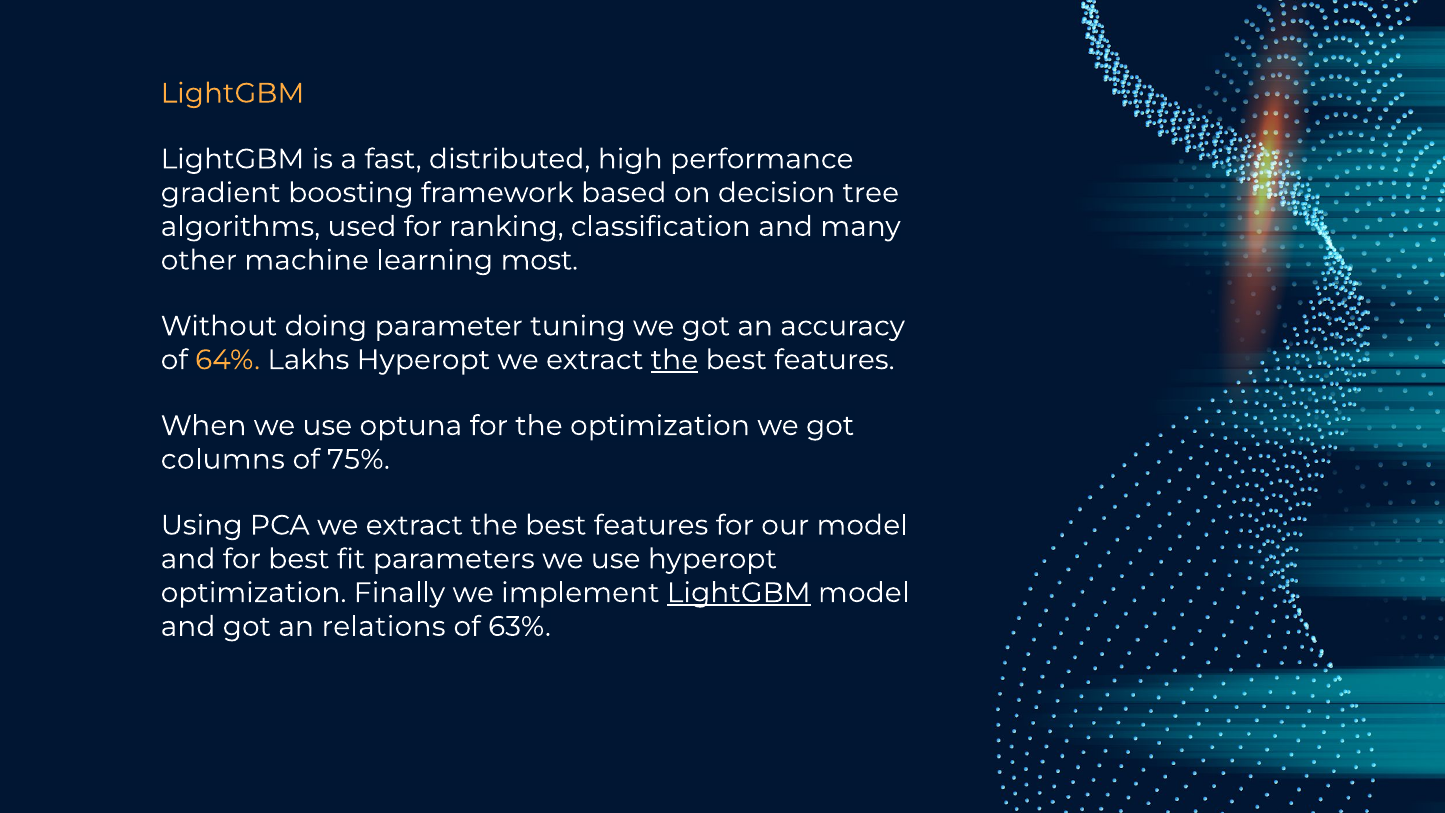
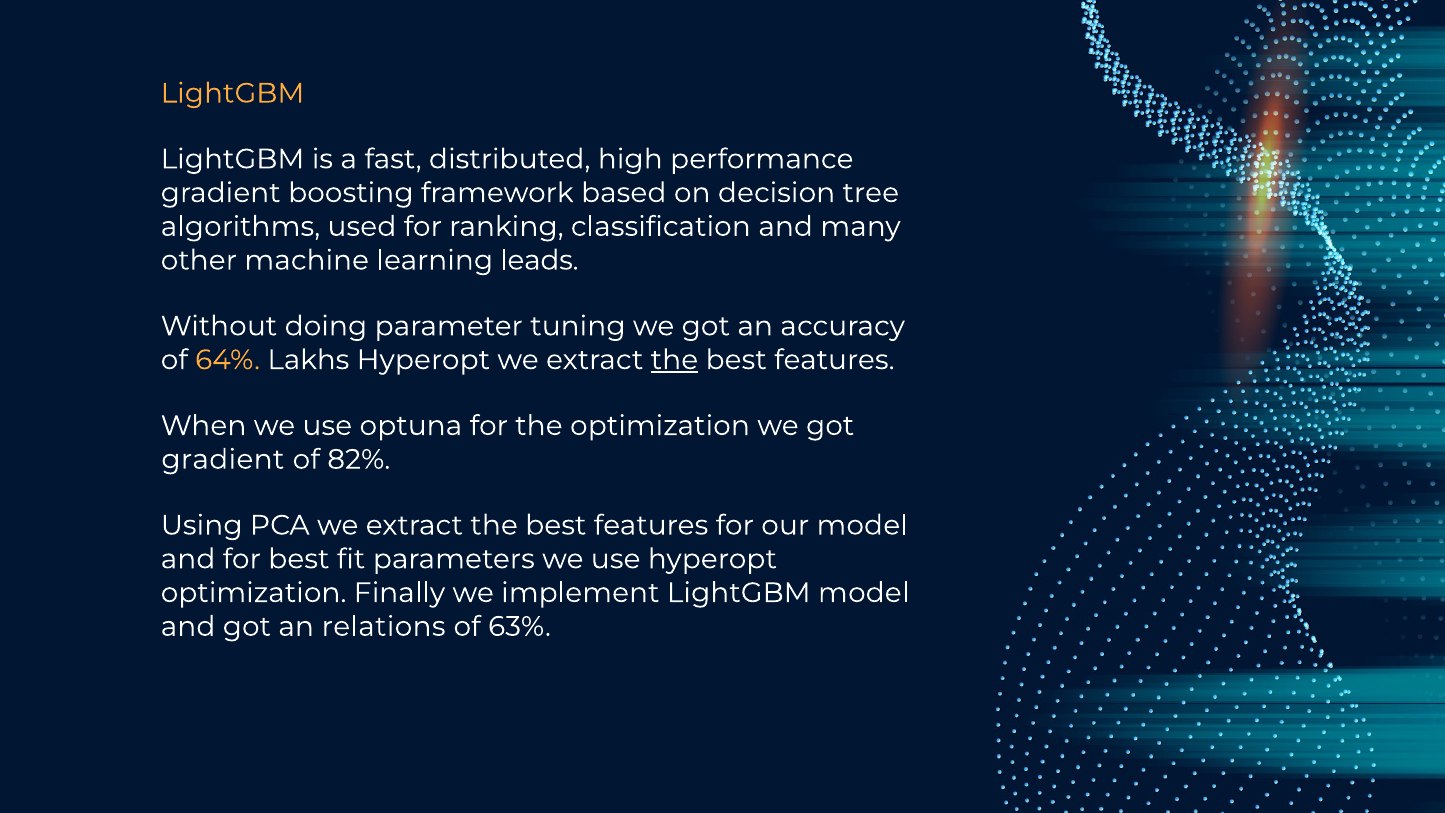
most: most -> leads (539, 260)
columns: columns -> gradient (223, 459)
75%: 75% -> 82% (359, 459)
LightGBM underline: present -> none (739, 593)
